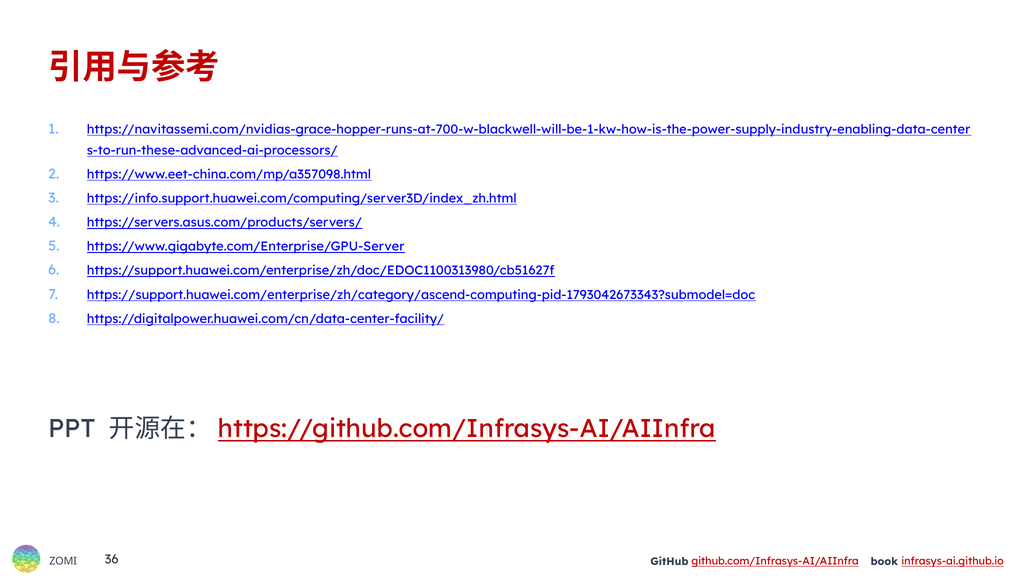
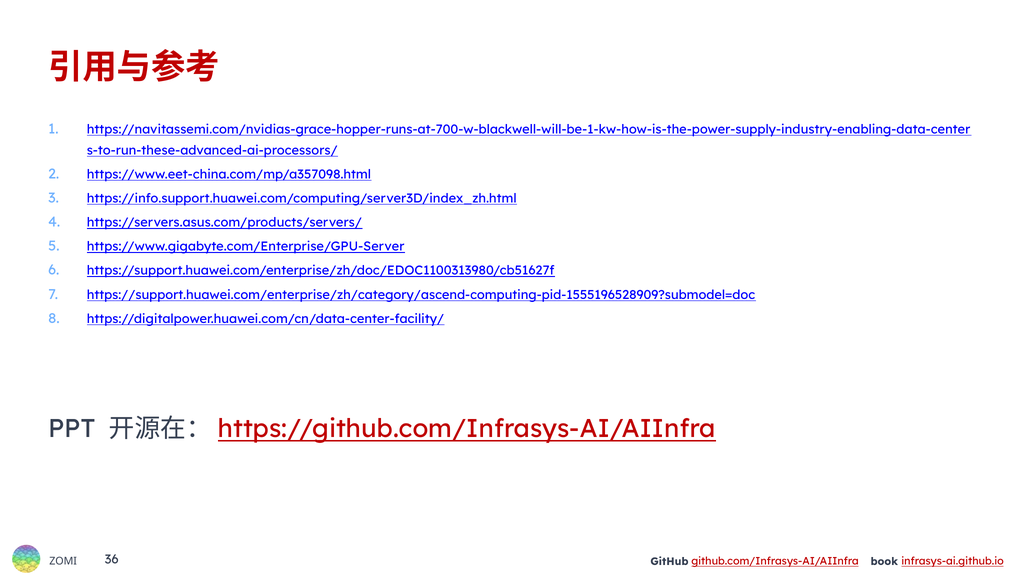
https://support.huawei.com/enterprise/zh/category/ascend-computing-pid-1793042673343?submodel=doc: https://support.huawei.com/enterprise/zh/category/ascend-computing-pid-1793042673343?submodel=doc -> https://support.huawei.com/enterprise/zh/category/ascend-computing-pid-1555196528909?submodel=doc (421, 295)
